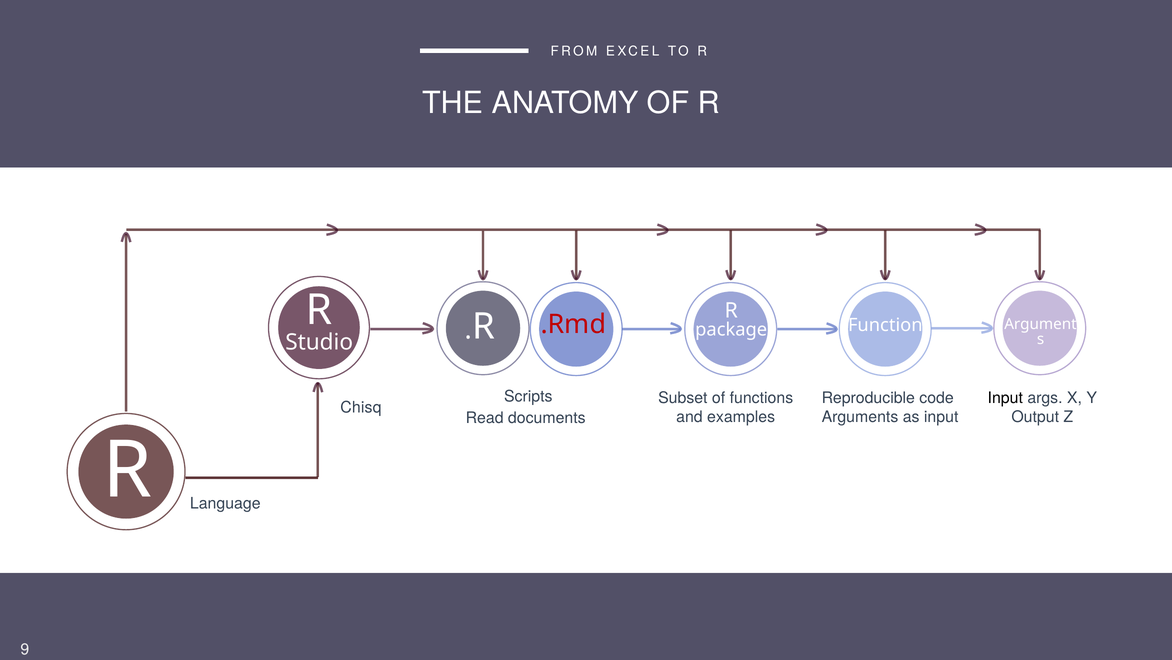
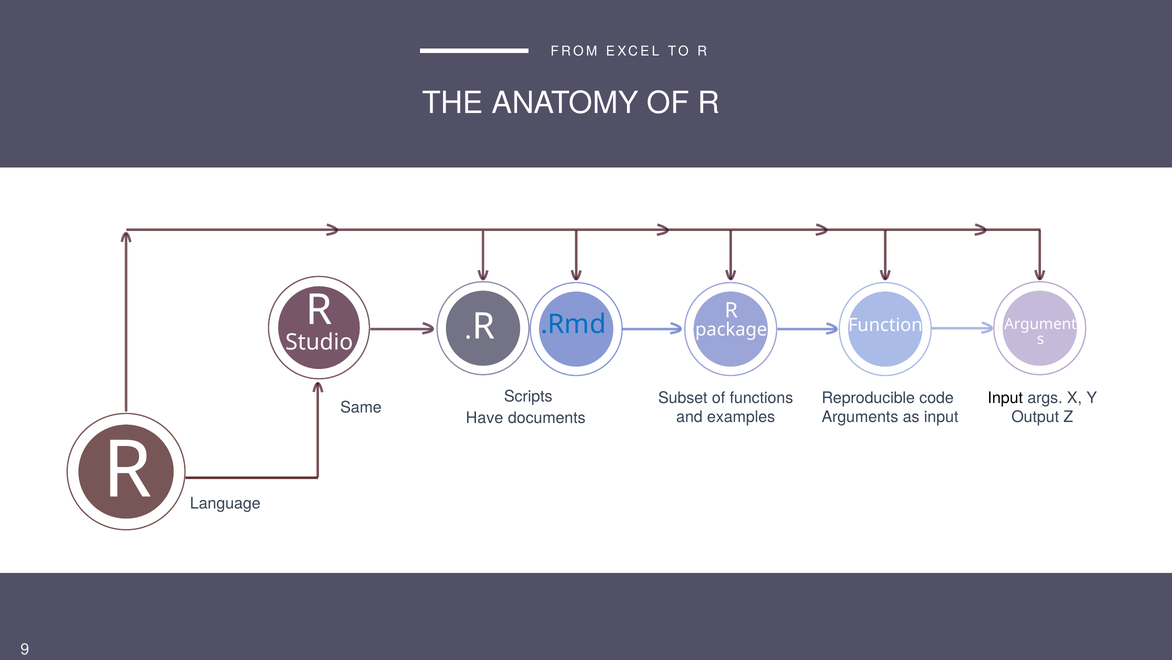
.Rmd colour: red -> blue (573, 324)
Chisq: Chisq -> Same (361, 407)
Read: Read -> Have (485, 418)
